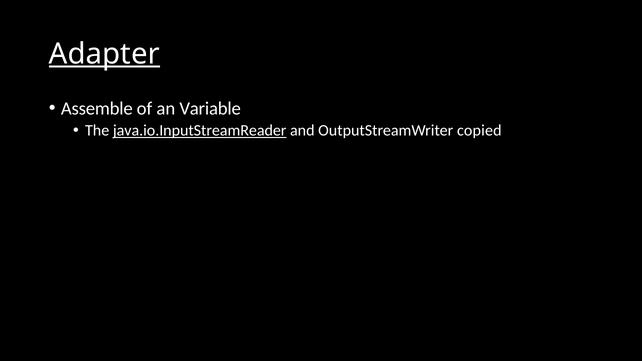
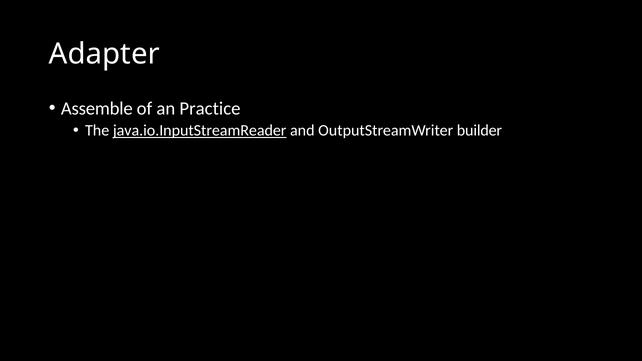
Adapter underline: present -> none (104, 54)
Variable: Variable -> Practice (210, 109)
copied: copied -> builder (479, 131)
